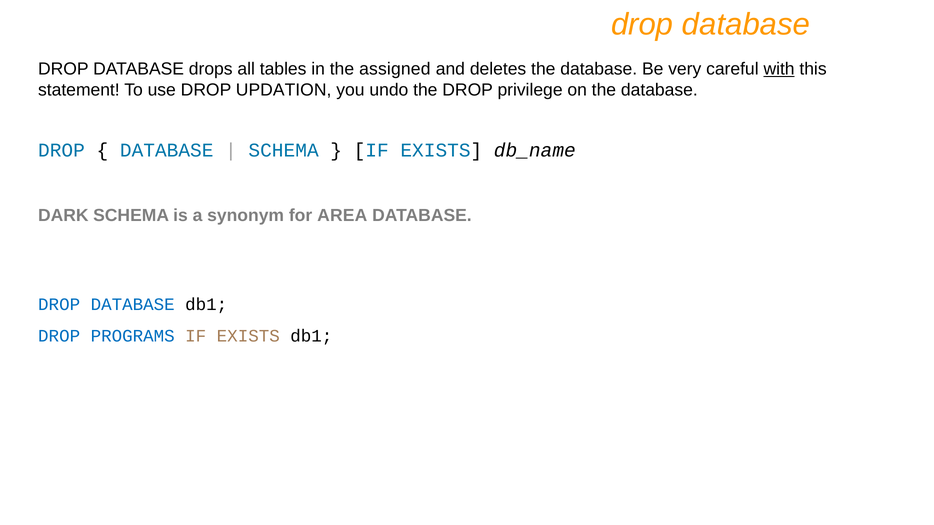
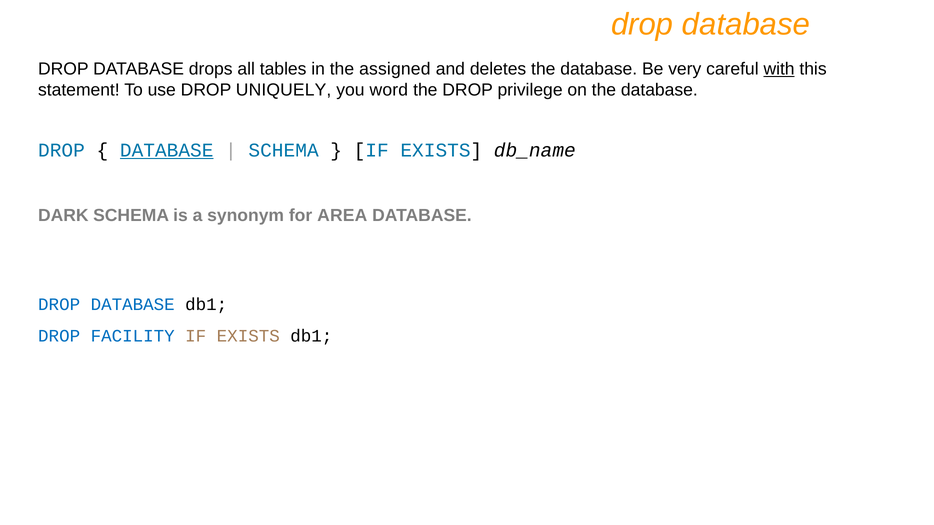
UPDATION: UPDATION -> UNIQUELY (284, 90)
undo: undo -> word (389, 90)
DATABASE underline: none -> present (167, 150)
PROGRAMS: PROGRAMS -> FACILITY (133, 336)
